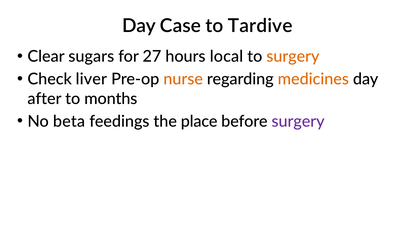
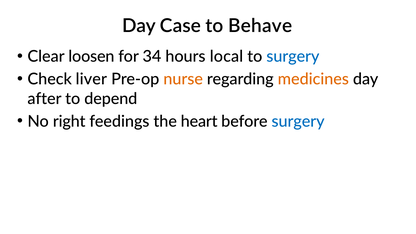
Tardive: Tardive -> Behave (260, 26)
sugars: sugars -> loosen (91, 57)
27: 27 -> 34 (152, 57)
surgery colour: orange -> blue (293, 57)
months: months -> depend (111, 99)
beta: beta -> right (69, 121)
place: place -> heart (199, 121)
surgery colour: purple -> blue (298, 121)
